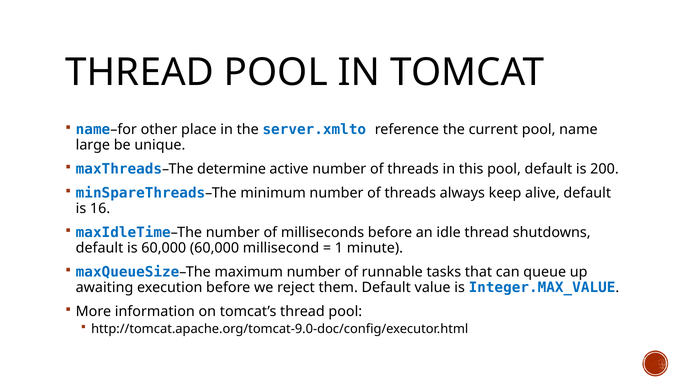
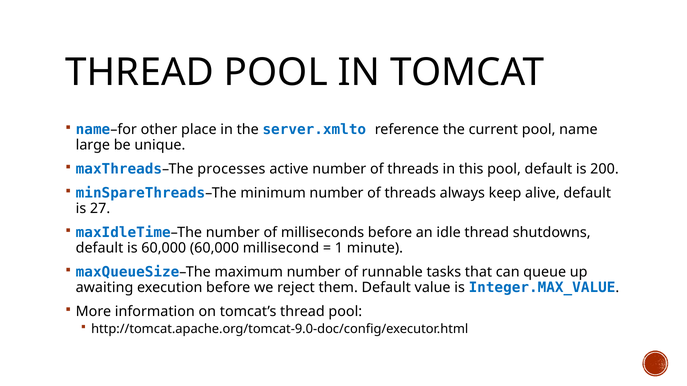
determine: determine -> processes (231, 169)
16: 16 -> 27 (100, 209)
